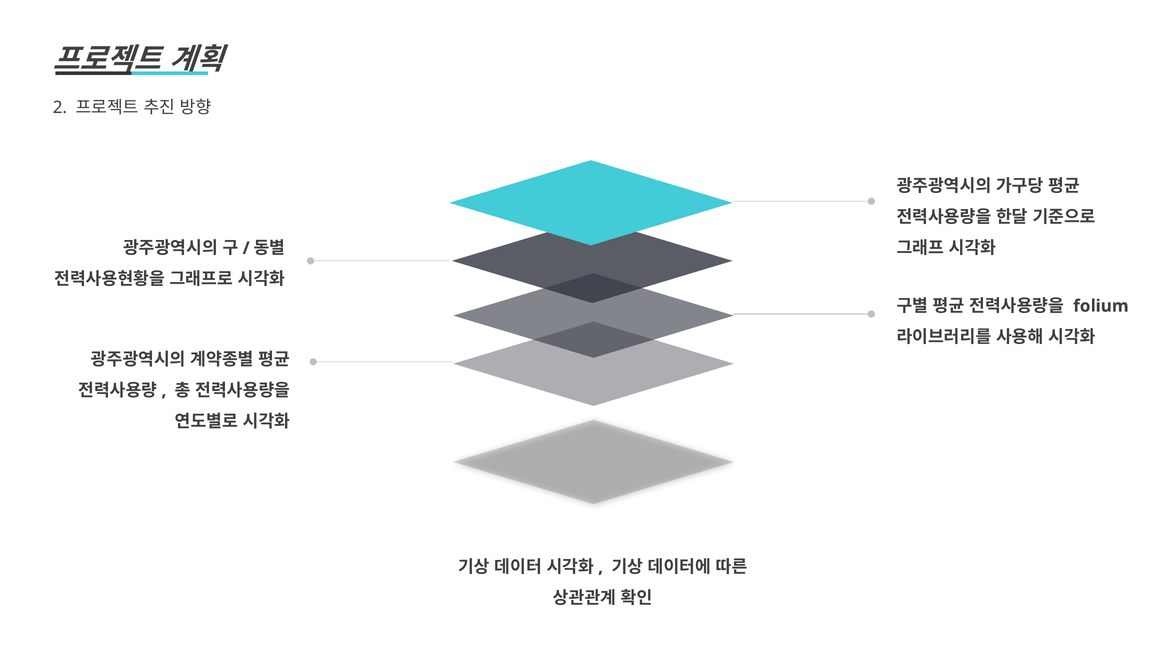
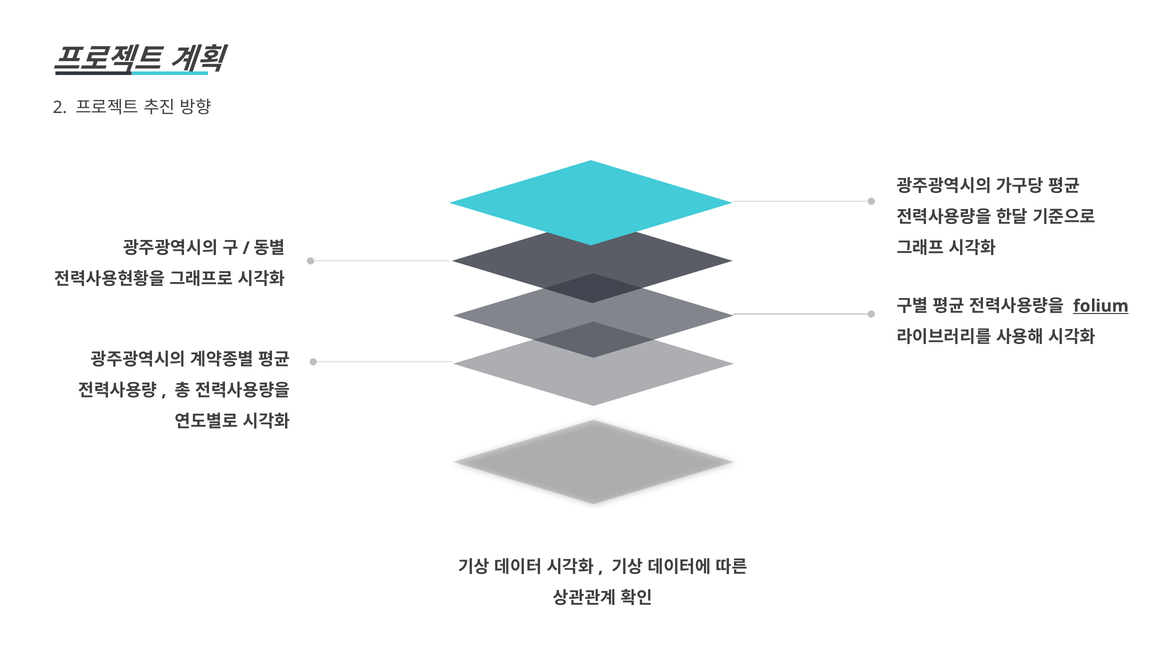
folium underline: none -> present (1101, 306)
